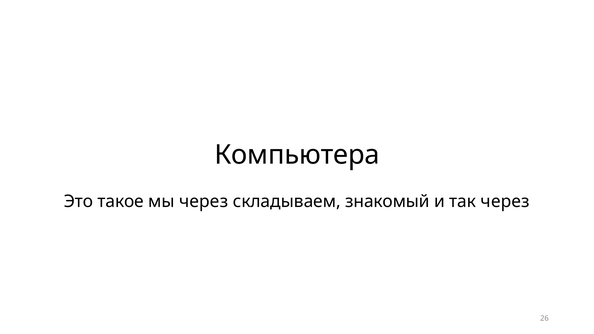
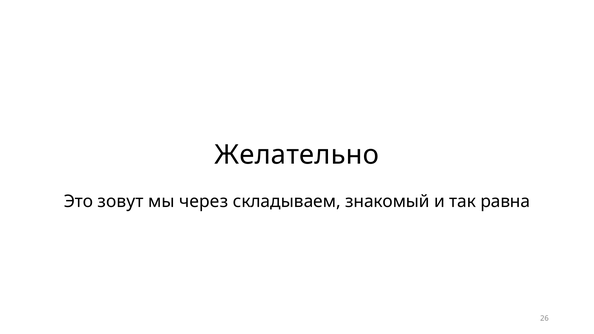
Компьютера: Компьютера -> Желательно (297, 155)
такое: такое -> зовут (121, 202)
так через: через -> равна (505, 202)
